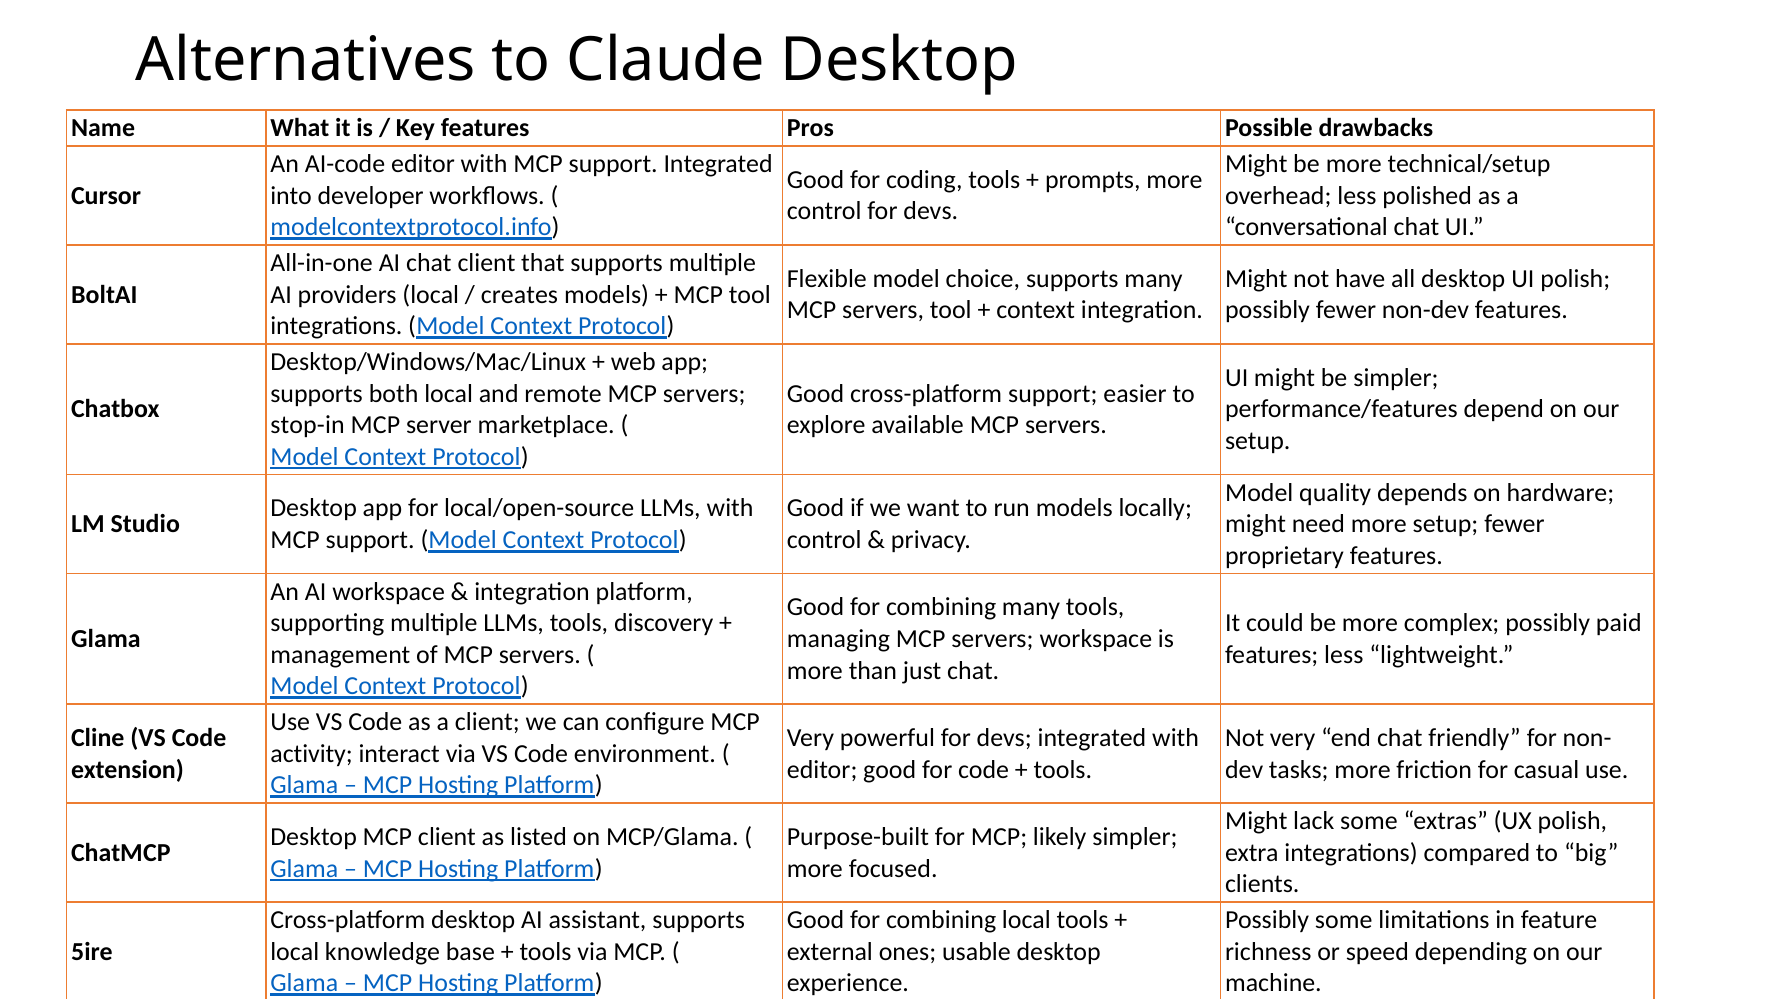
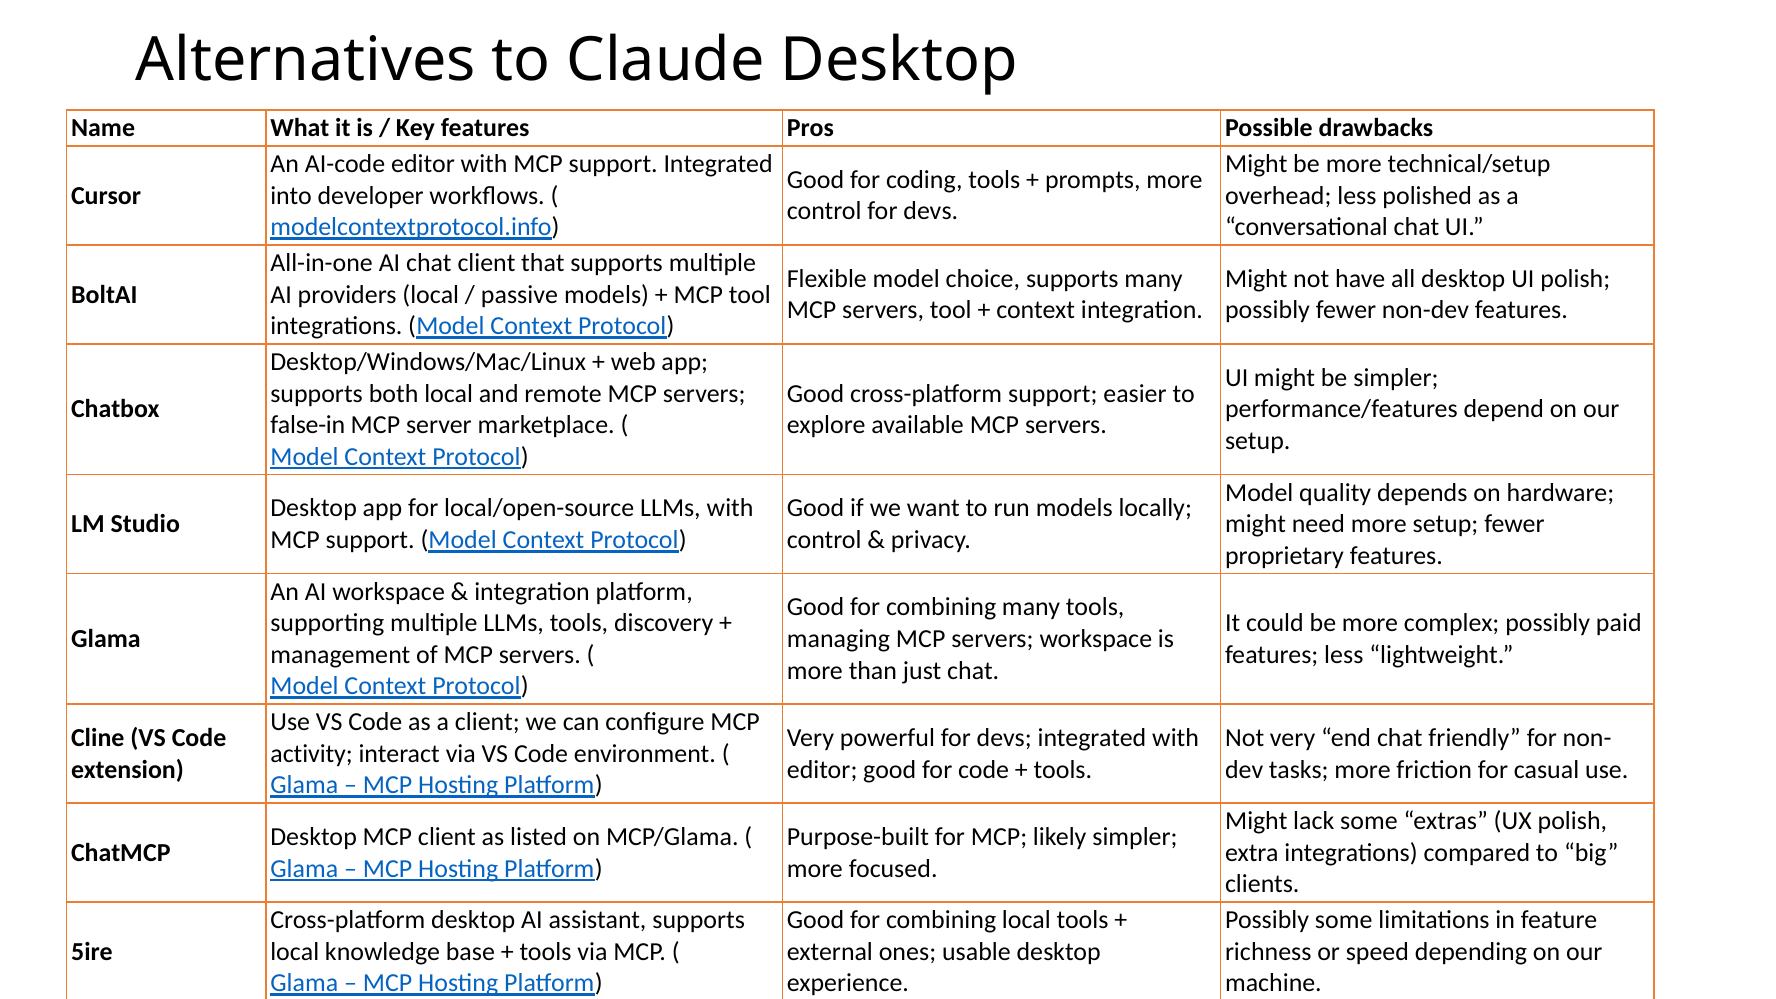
creates: creates -> passive (519, 295)
stop-in: stop-in -> false-in (308, 425)
